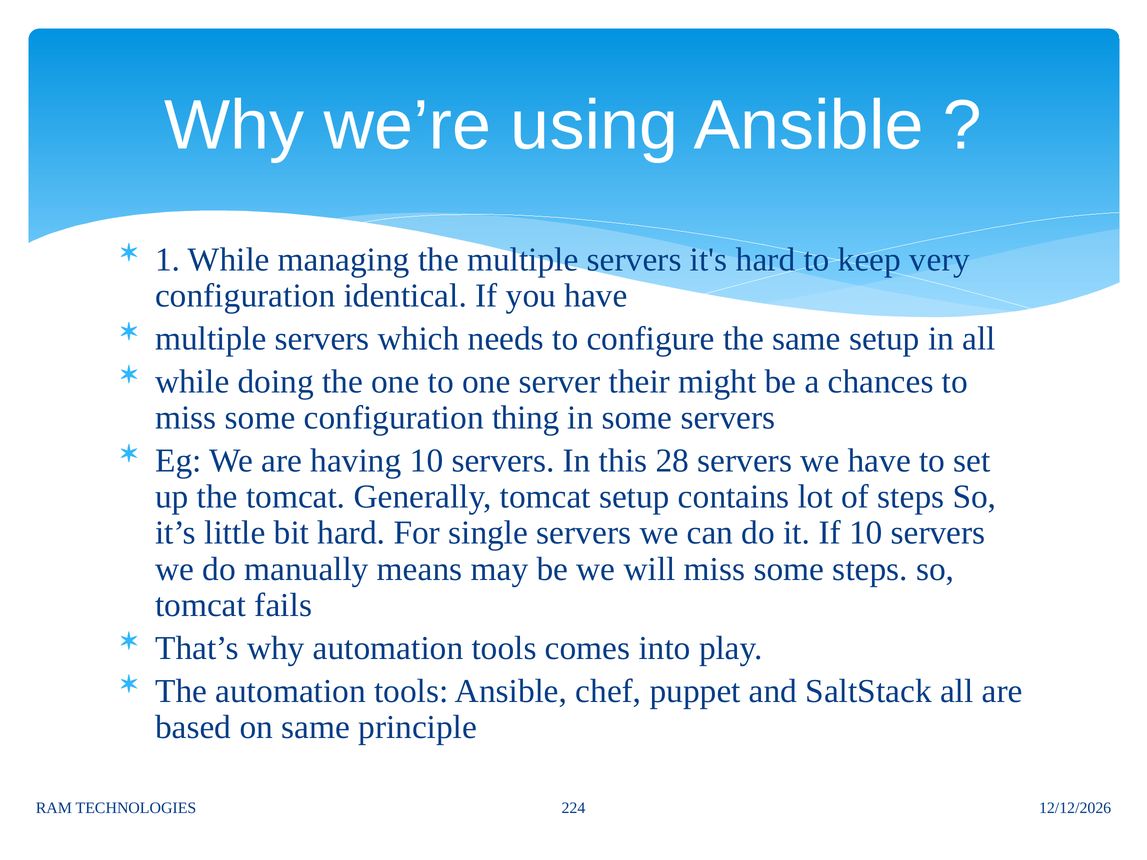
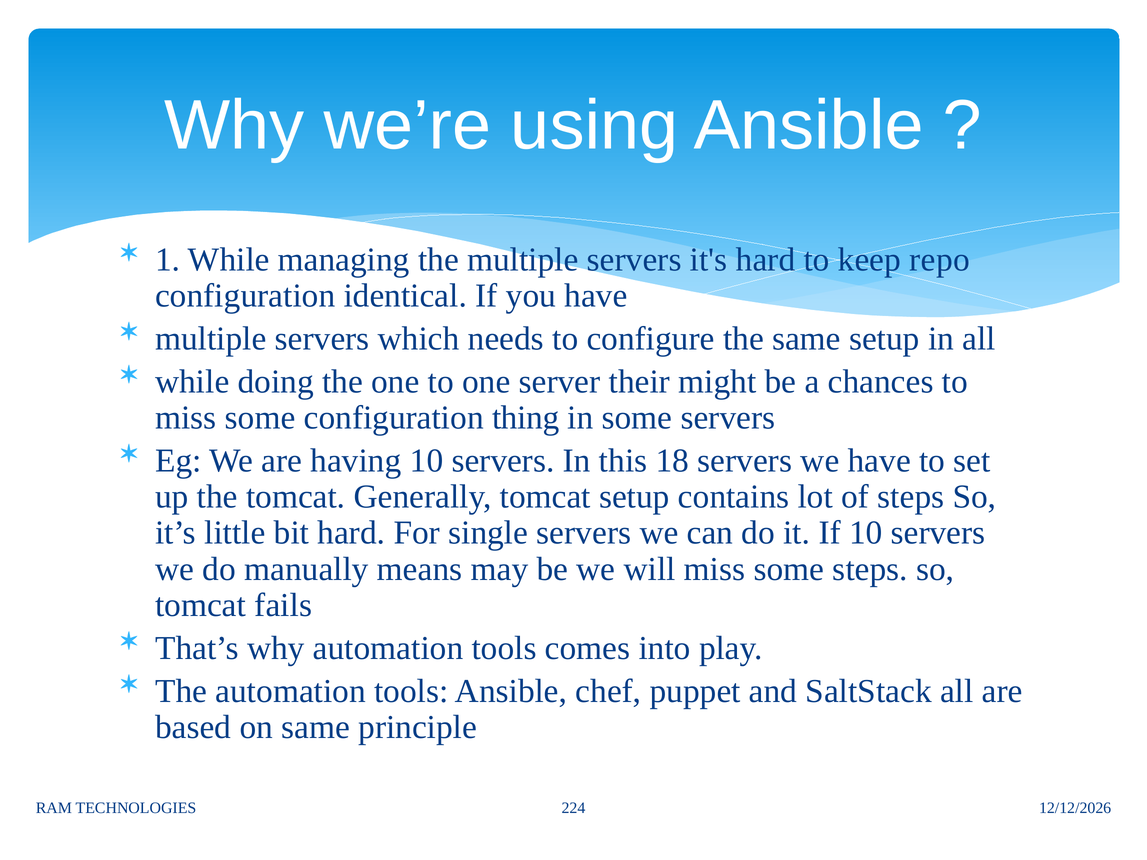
very: very -> repo (940, 260)
28: 28 -> 18 (672, 461)
